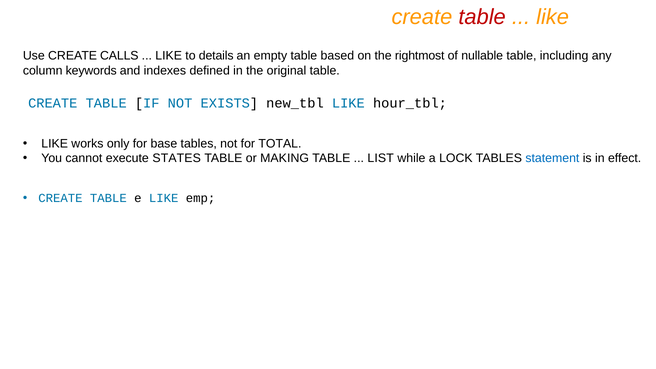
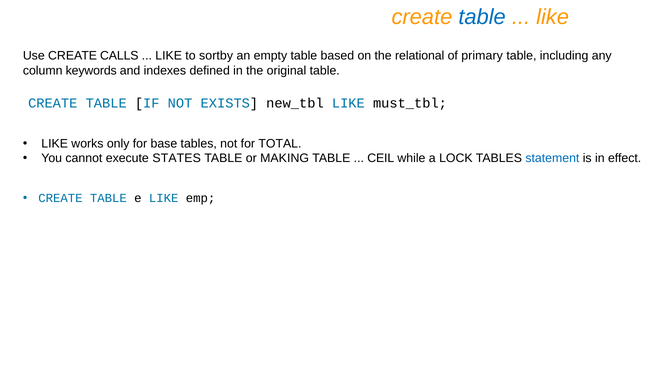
table colour: red -> blue (482, 17)
details: details -> sortby (216, 56)
rightmost: rightmost -> relational (420, 56)
nullable: nullable -> primary (482, 56)
hour_tbl: hour_tbl -> must_tbl (410, 103)
LIST: LIST -> CEIL (381, 158)
